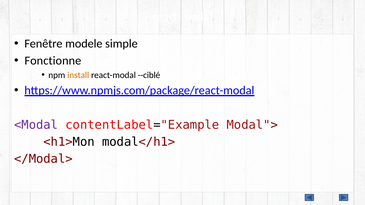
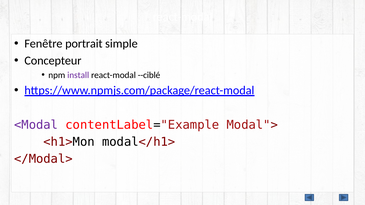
modele: modele -> portrait (84, 44)
Fonctionne: Fonctionne -> Concepteur (53, 61)
install colour: orange -> purple (78, 75)
